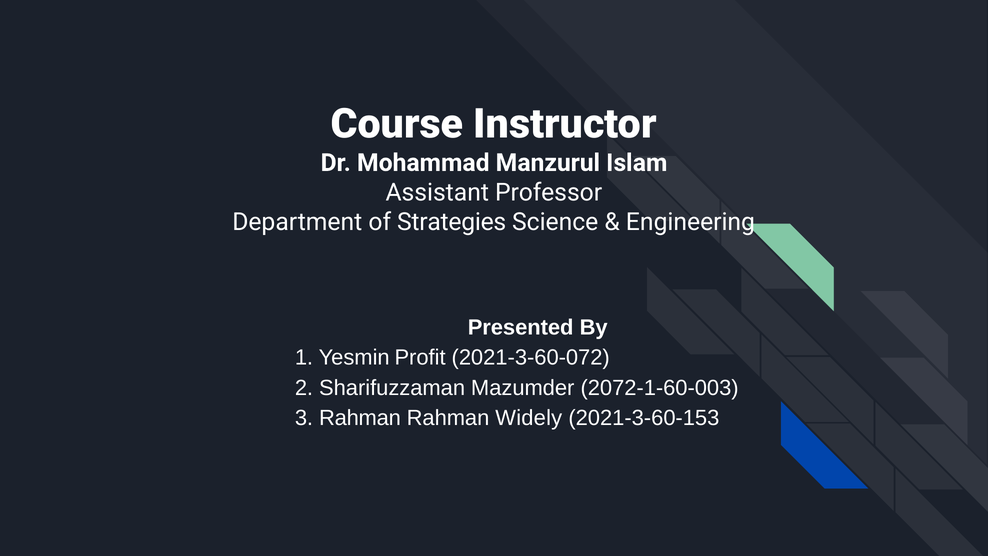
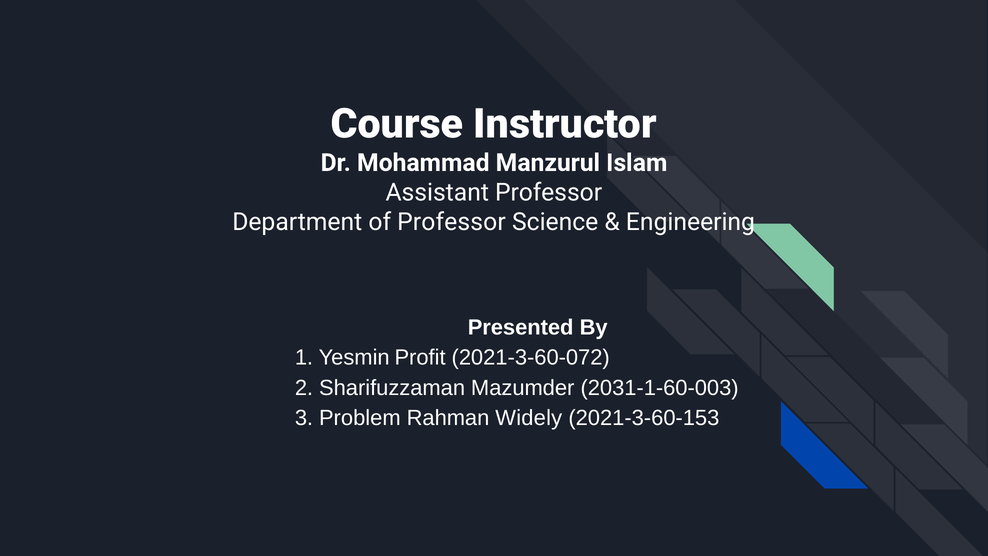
of Strategies: Strategies -> Professor (451, 222)
2072-1-60-003: 2072-1-60-003 -> 2031-1-60-003 (660, 388)
3 Rahman: Rahman -> Problem (360, 418)
